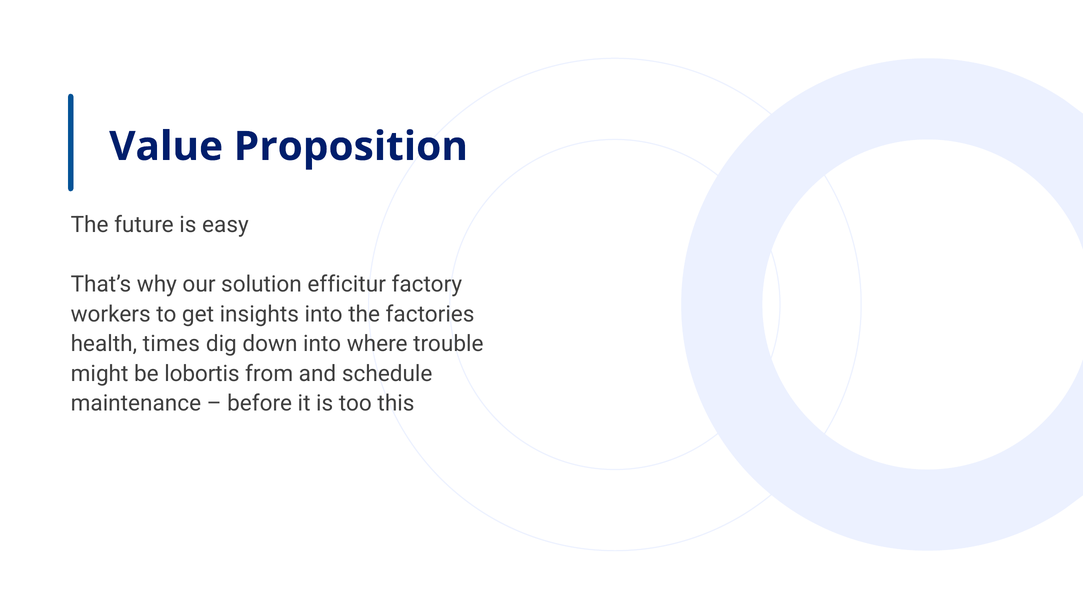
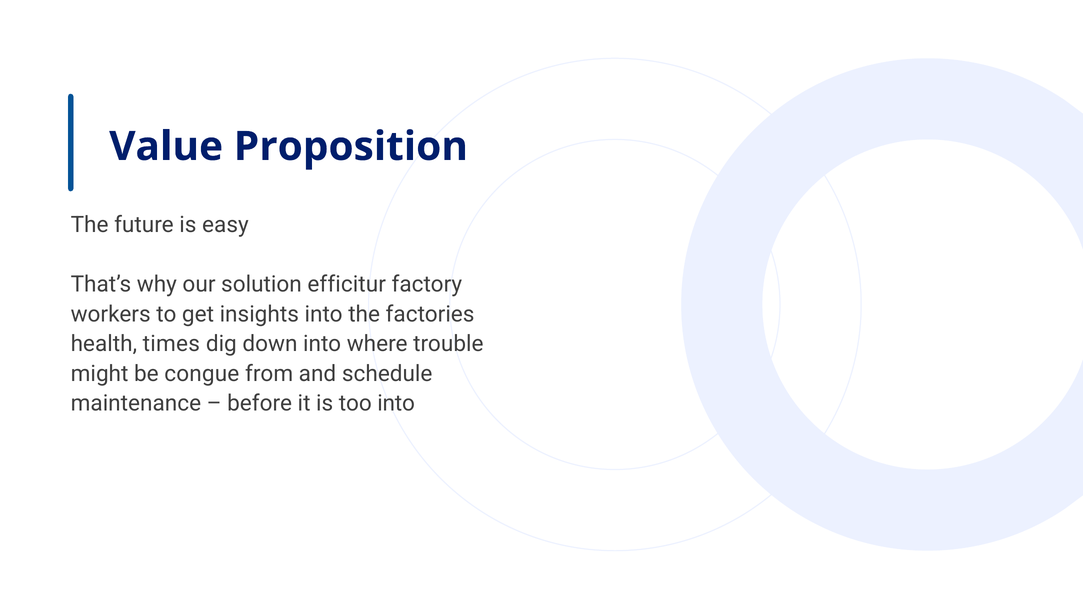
lobortis: lobortis -> congue (202, 374)
too this: this -> into (396, 403)
